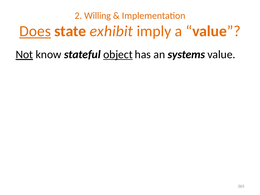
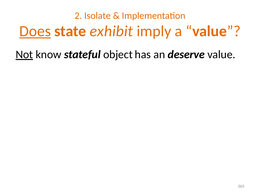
Willing: Willing -> Isolate (97, 16)
object underline: present -> none (118, 55)
systems: systems -> deserve (186, 55)
